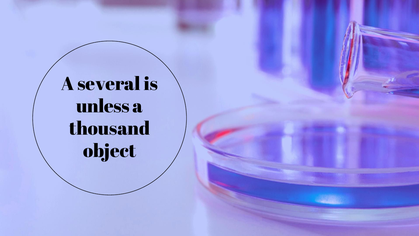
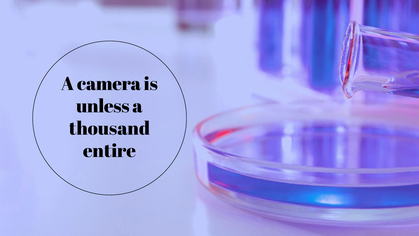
several: several -> camera (109, 84)
object: object -> entire (110, 151)
